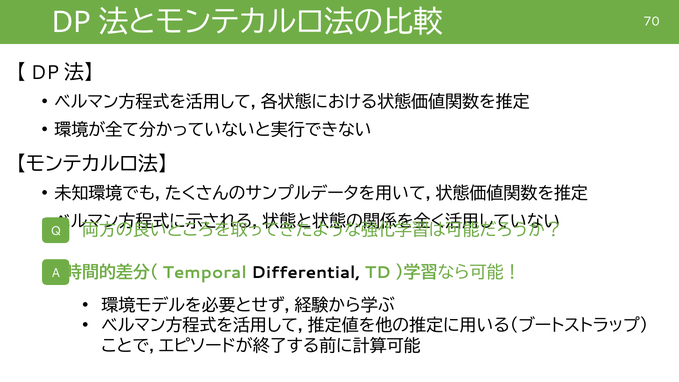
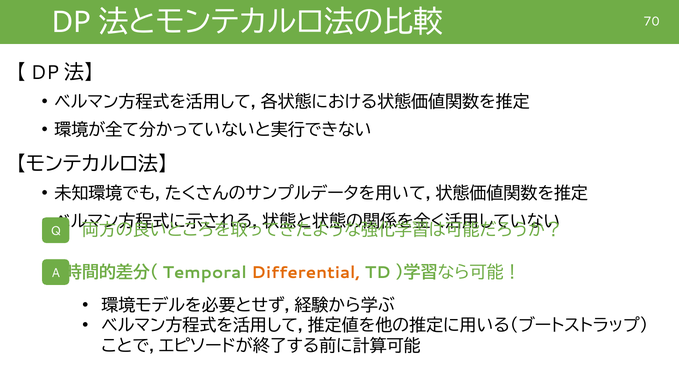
Differential colour: black -> orange (306, 272)
